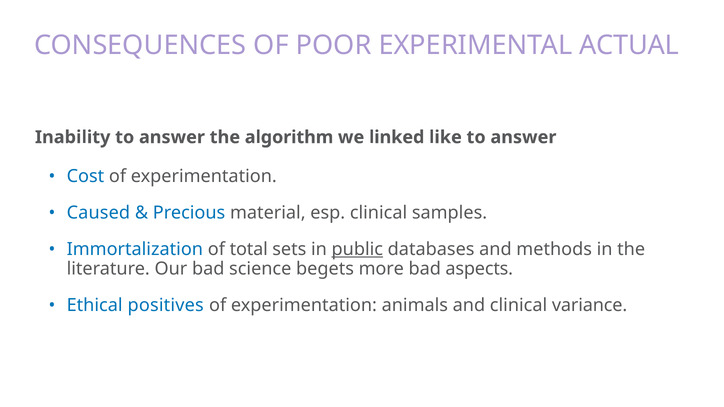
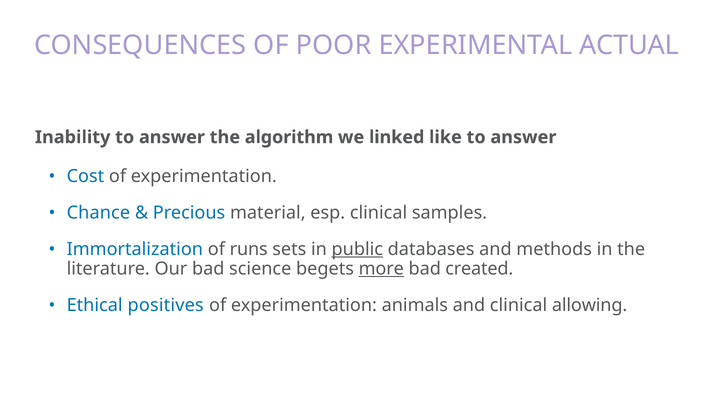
Caused: Caused -> Chance (98, 213)
total: total -> runs (249, 249)
more underline: none -> present (381, 269)
aspects: aspects -> created (479, 269)
variance: variance -> allowing (590, 306)
